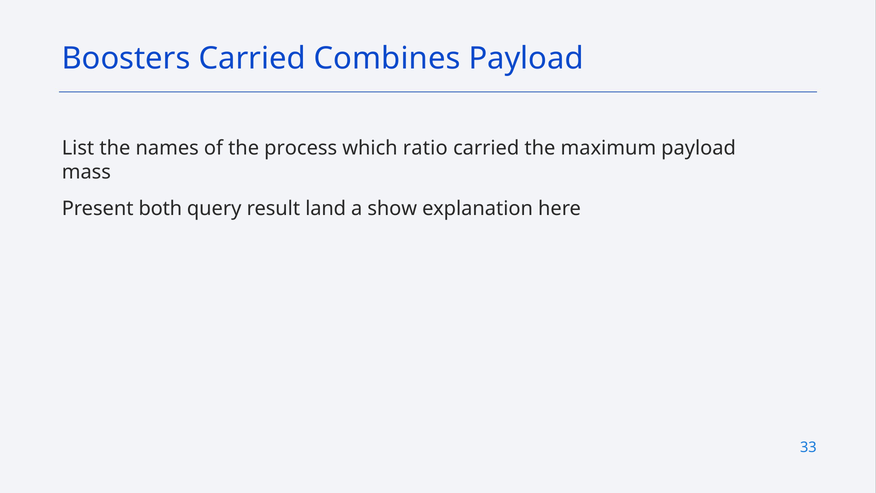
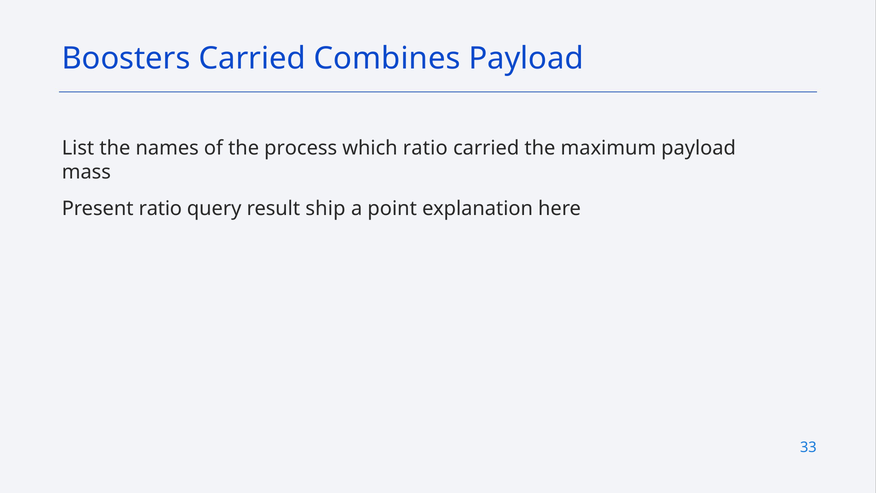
Present both: both -> ratio (160, 209)
land: land -> ship (325, 209)
show: show -> point (392, 209)
